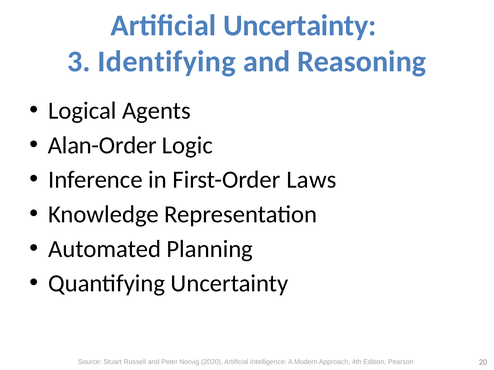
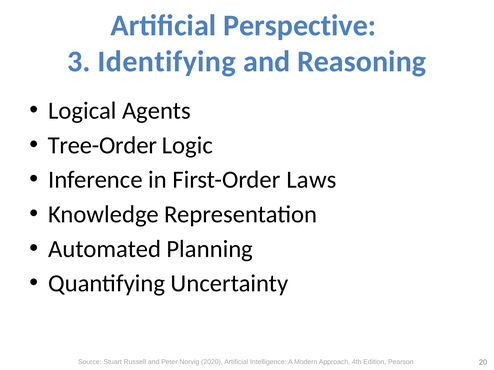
Artificial Uncertainty: Uncertainty -> Perspective (300, 26)
Alan-Order: Alan-Order -> Tree-Order (102, 145)
